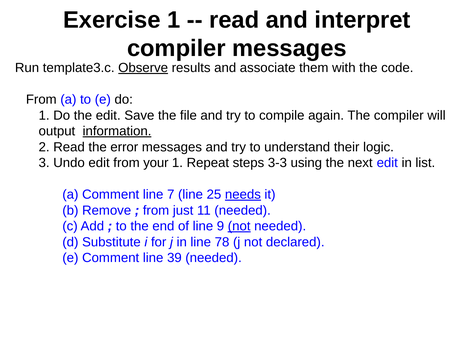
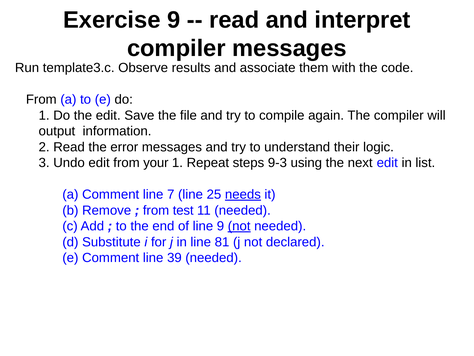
Exercise 1: 1 -> 9 (174, 20)
Observe underline: present -> none (143, 68)
information underline: present -> none (117, 131)
3-3: 3-3 -> 9-3 (277, 163)
just: just -> test (183, 210)
78: 78 -> 81 (222, 242)
